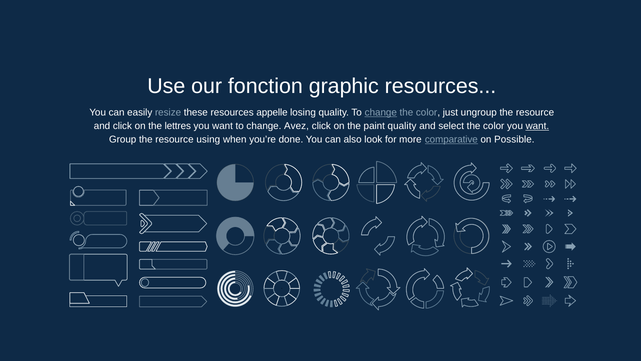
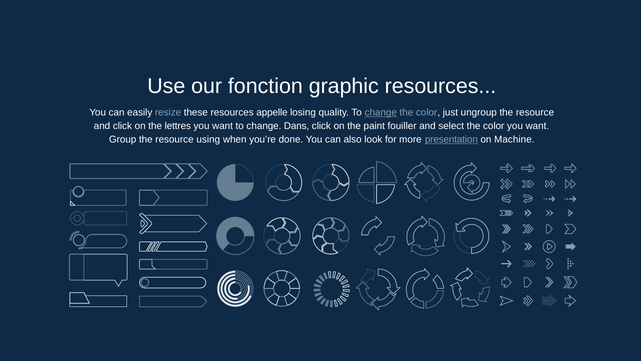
Avez: Avez -> Dans (297, 126)
paint quality: quality -> fouiller (402, 126)
want underline: present -> none (537, 126)
comparative: comparative -> presentation (451, 139)
Possible: Possible -> Machine (514, 139)
